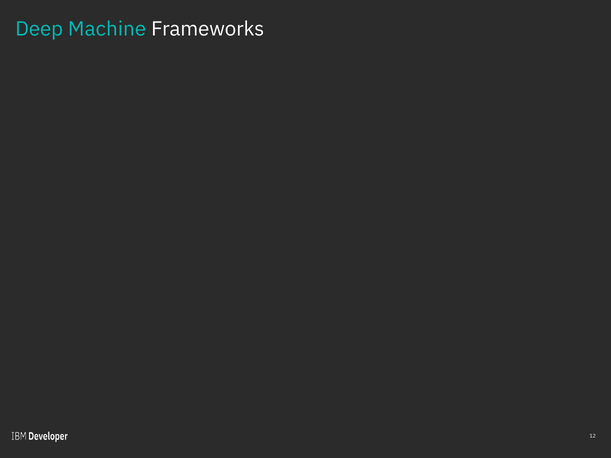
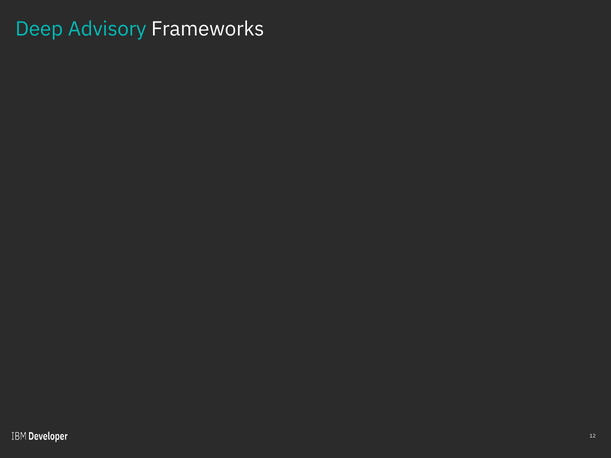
Machine: Machine -> Advisory (107, 29)
